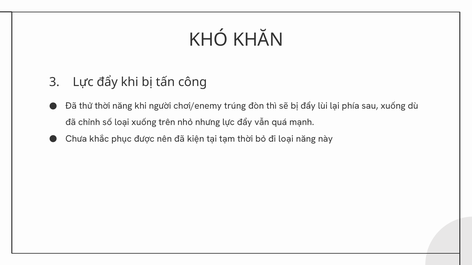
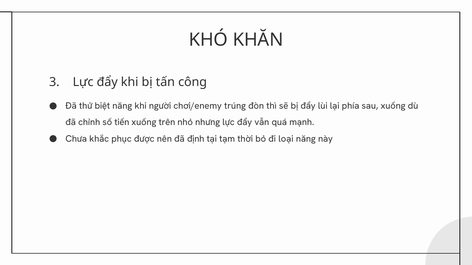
thử thời: thời -> biệt (102, 106)
số loại: loại -> tiến (122, 123)
kiện: kiện -> định (196, 139)
